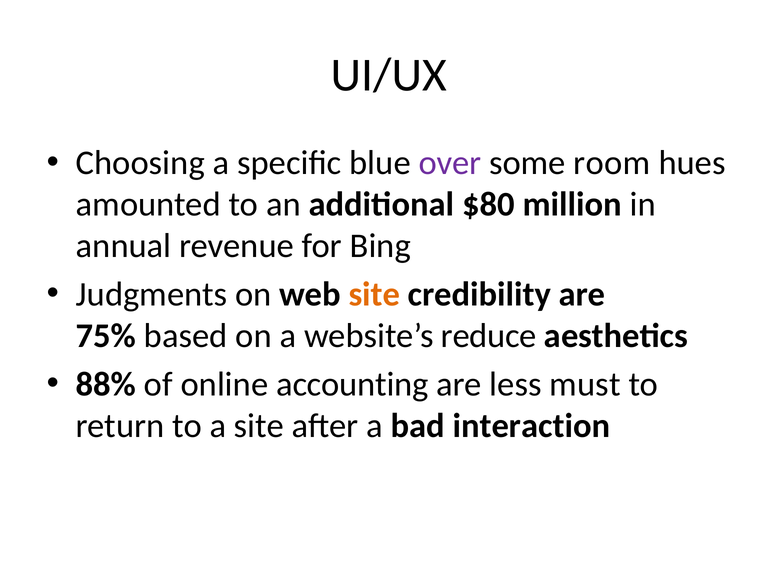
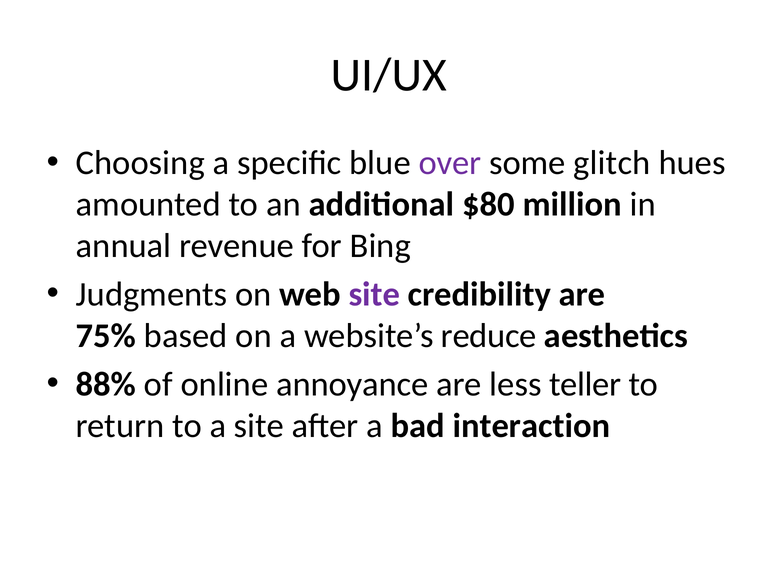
room: room -> glitch (612, 163)
site colour: orange -> purple (374, 295)
accounting: accounting -> annoyance (352, 385)
must: must -> teller (585, 385)
